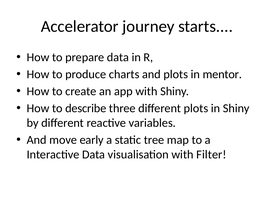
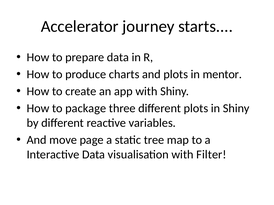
describe: describe -> package (86, 109)
early: early -> page (92, 140)
